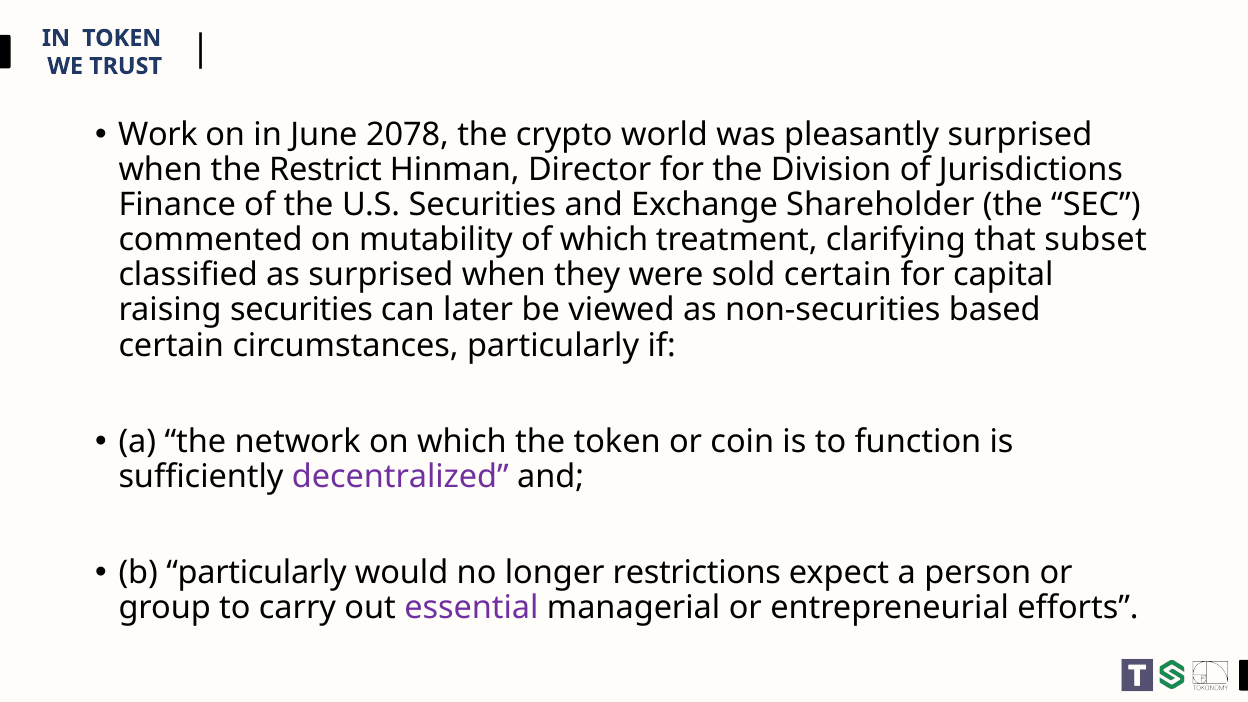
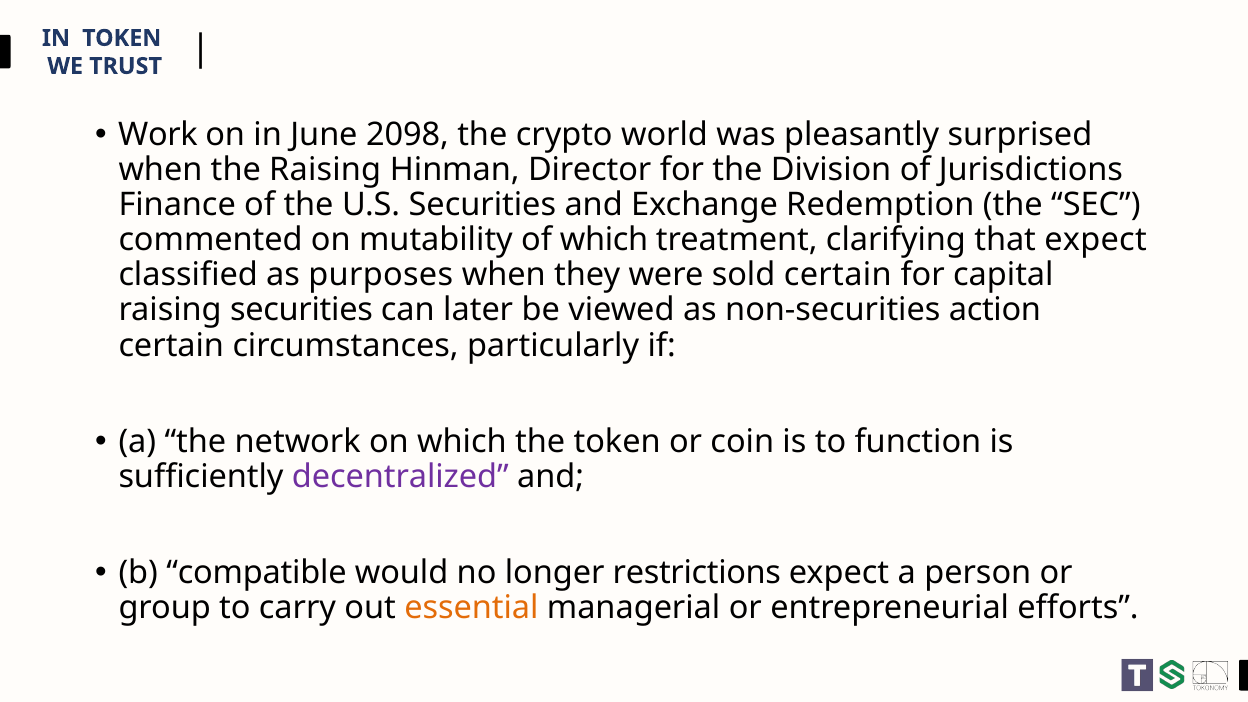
2078: 2078 -> 2098 (407, 135)
the Restrict: Restrict -> Raising (325, 170)
Shareholder: Shareholder -> Redemption (880, 205)
that subset: subset -> expect (1096, 240)
as surprised: surprised -> purposes (381, 275)
based: based -> action (995, 310)
b particularly: particularly -> compatible (256, 573)
essential colour: purple -> orange (471, 608)
